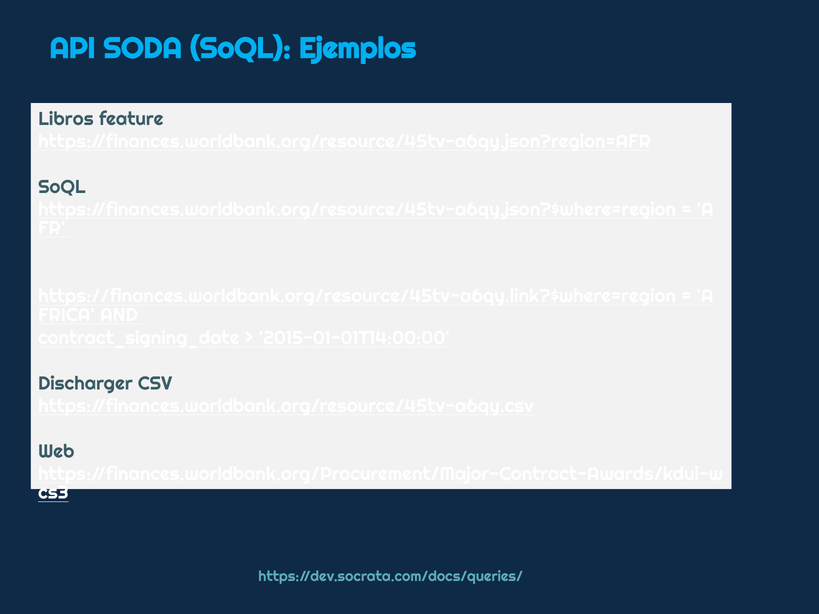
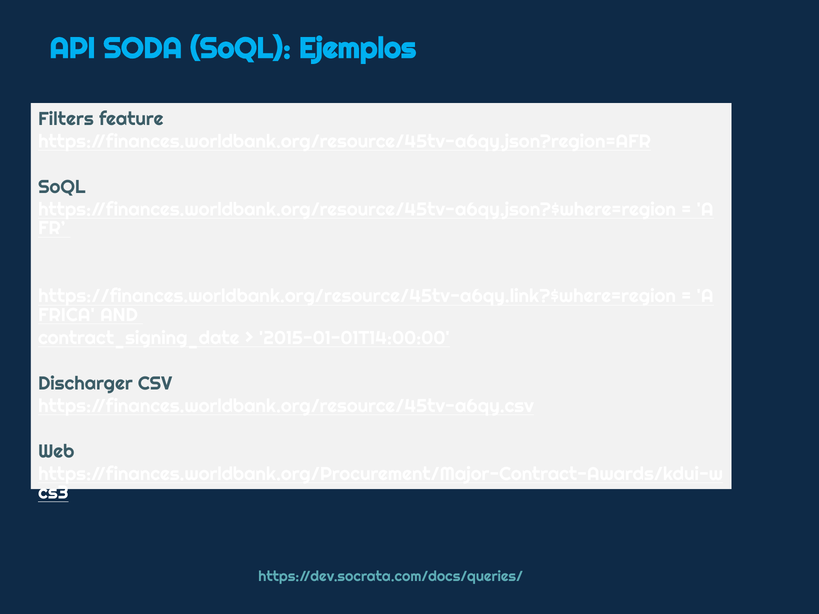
Libros: Libros -> Filters (66, 119)
